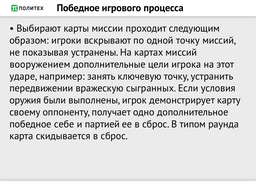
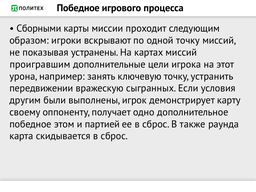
Выбирают: Выбирают -> Сборными (39, 29)
вооружением: вооружением -> проигравшим (40, 64)
ударе: ударе -> урона (23, 76)
оружия: оружия -> другим (25, 100)
себе: себе -> этом (64, 124)
типом: типом -> также (193, 124)
